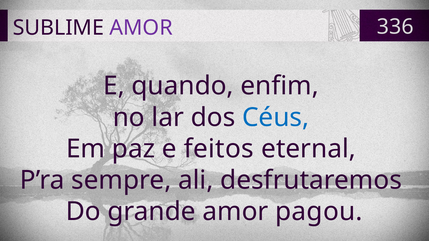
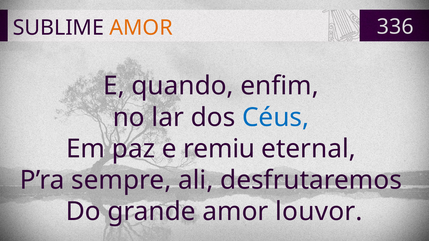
AMOR colour: purple -> orange (141, 28)
feitos: feitos -> remiu (219, 149)
pagou: pagou -> louvor (319, 212)
